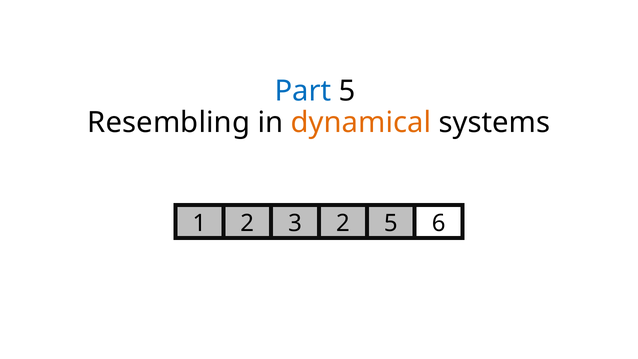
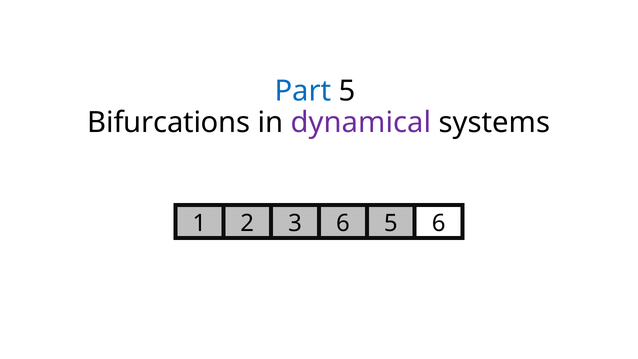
Resembling: Resembling -> Bifurcations (169, 123)
dynamical colour: orange -> purple (361, 123)
3 2: 2 -> 6 (343, 223)
